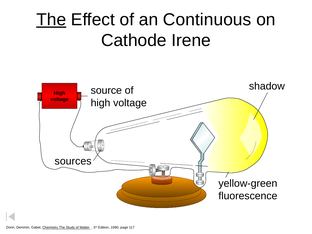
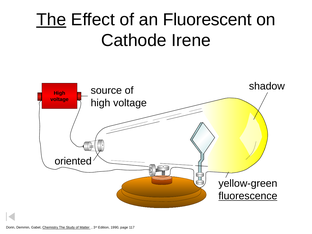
Continuous: Continuous -> Fluorescent (207, 20)
sources: sources -> oriented (73, 161)
fluorescence underline: none -> present (248, 196)
